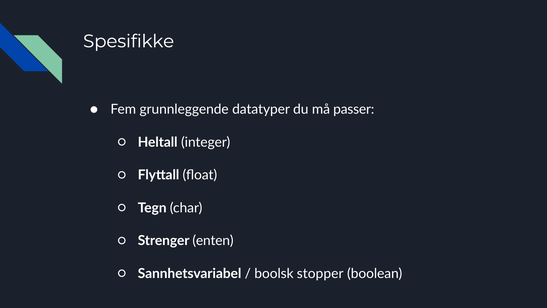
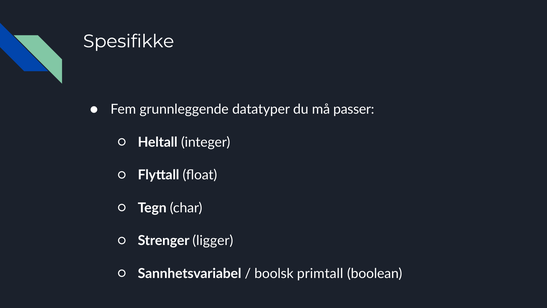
enten: enten -> ligger (213, 241)
stopper: stopper -> primtall (320, 273)
